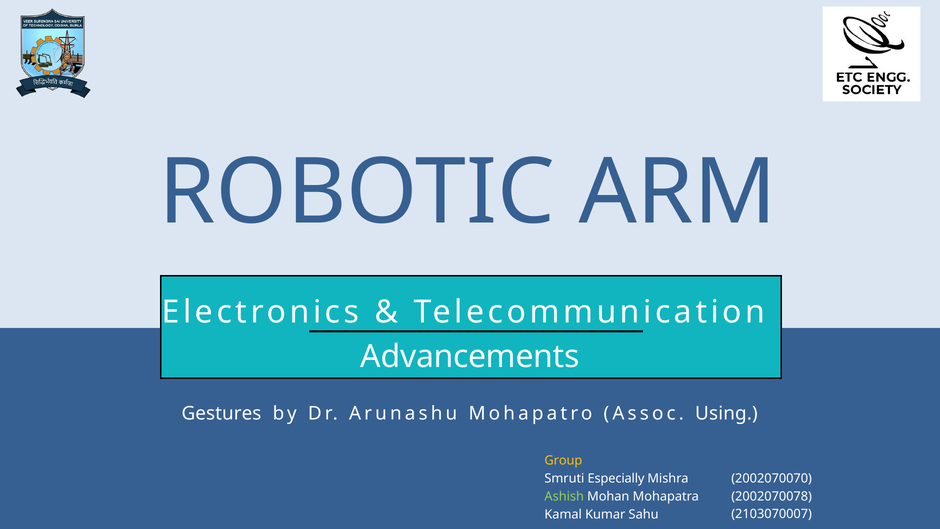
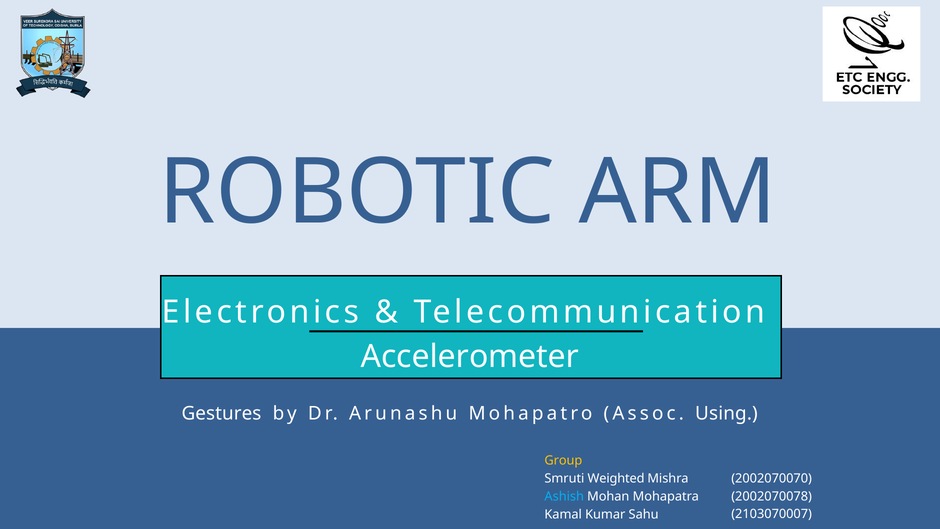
Advancements: Advancements -> Accelerometer (470, 357)
Especially: Especially -> Weighted (616, 478)
Ashish colour: light green -> light blue (564, 496)
